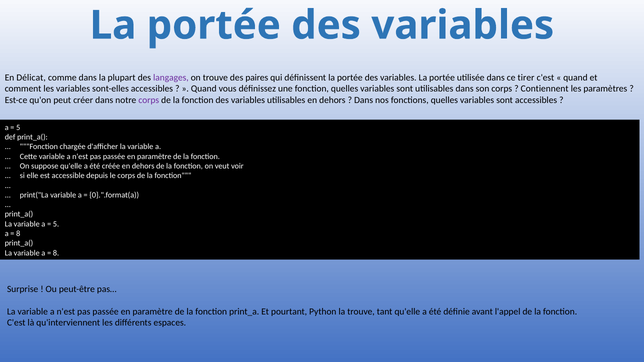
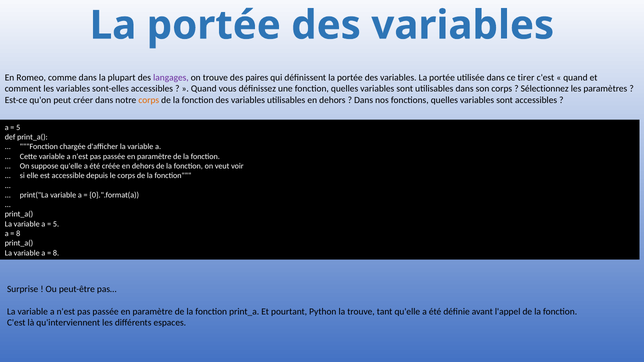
Délicat: Délicat -> Romeo (31, 78)
Contiennent: Contiennent -> Sélectionnez (545, 89)
corps colour: purple -> orange (149, 100)
